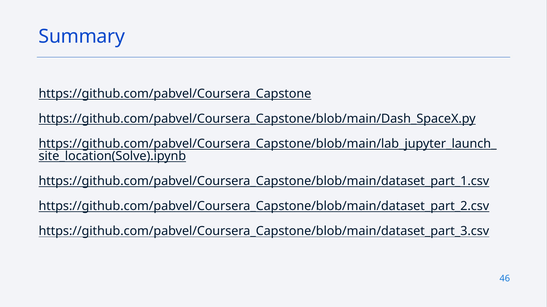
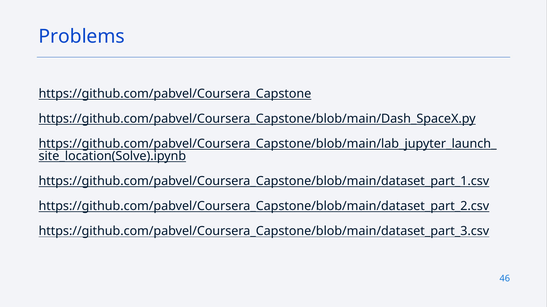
Summary: Summary -> Problems (82, 37)
